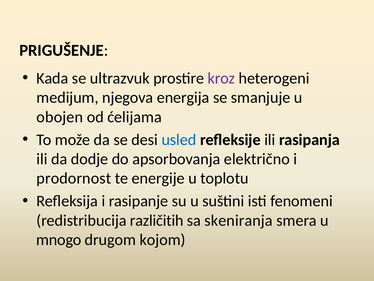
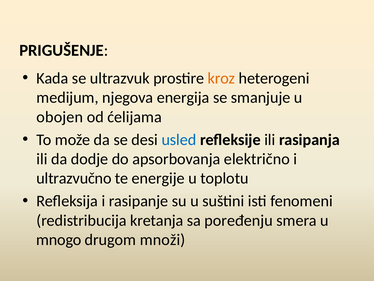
kroz colour: purple -> orange (221, 78)
prodornost: prodornost -> ultrazvučno (74, 178)
različitih: različitih -> kretanja (157, 220)
skeniranja: skeniranja -> poređenju (239, 220)
kojom: kojom -> množi (163, 239)
